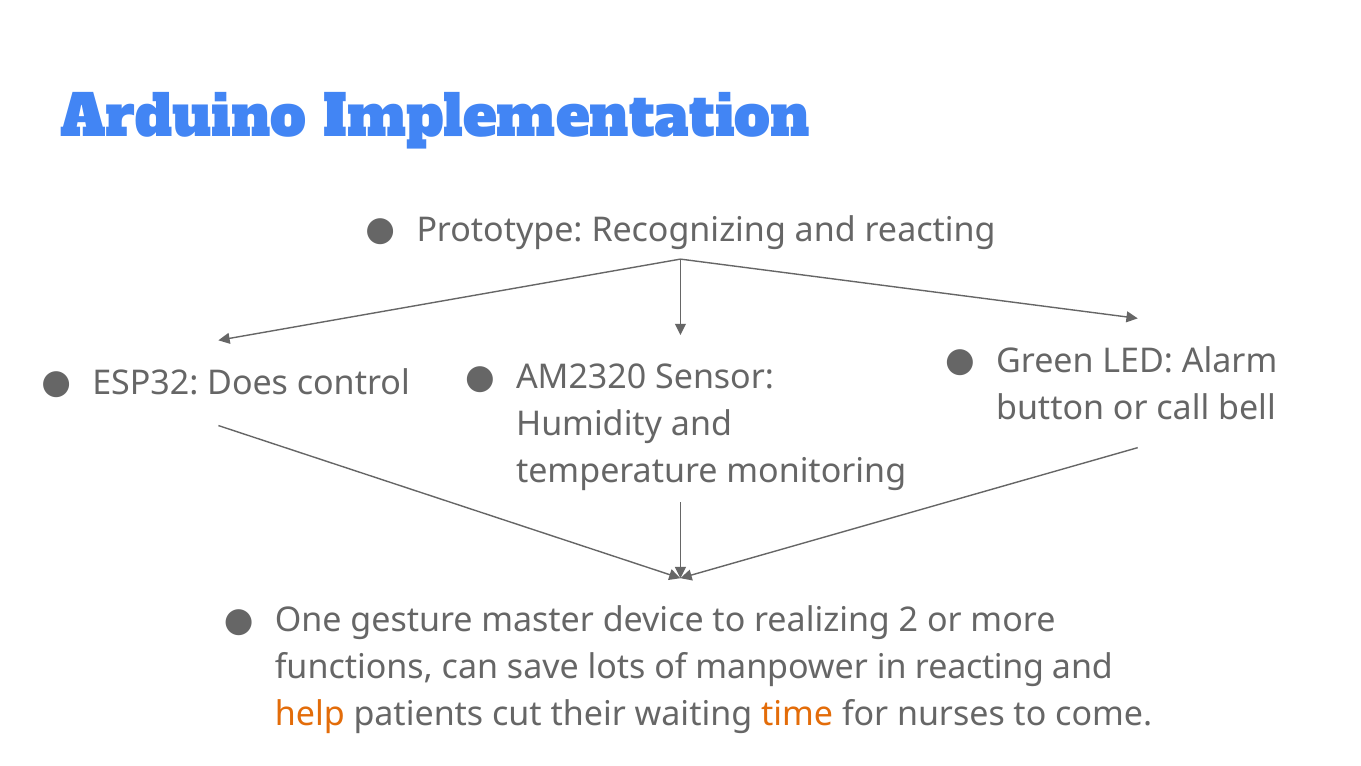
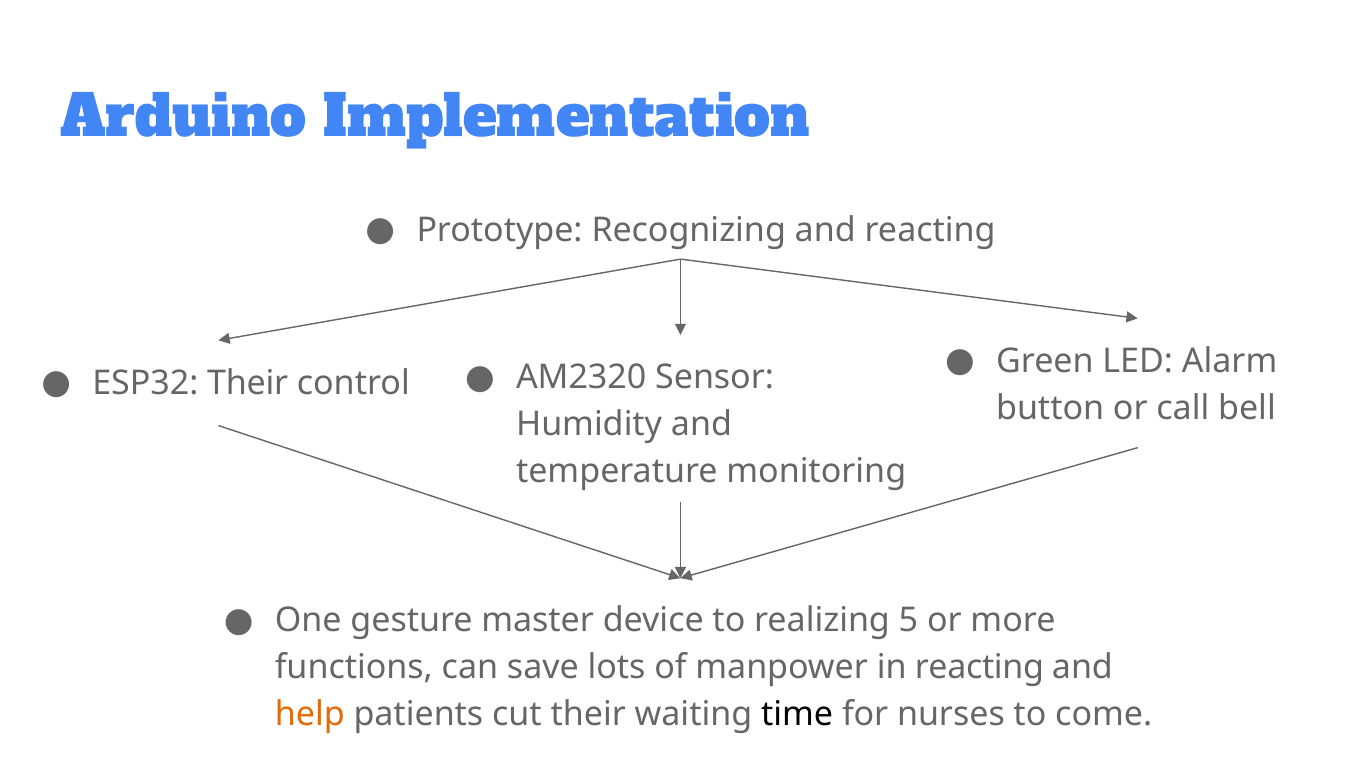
ESP32 Does: Does -> Their (248, 383)
2: 2 -> 5 (908, 620)
time colour: orange -> black (797, 714)
